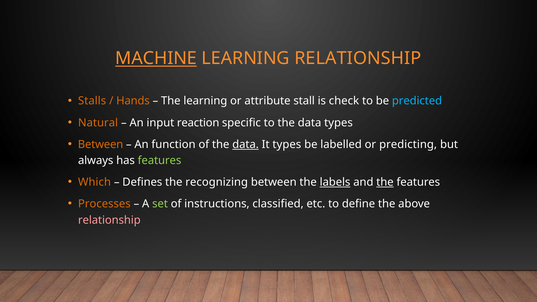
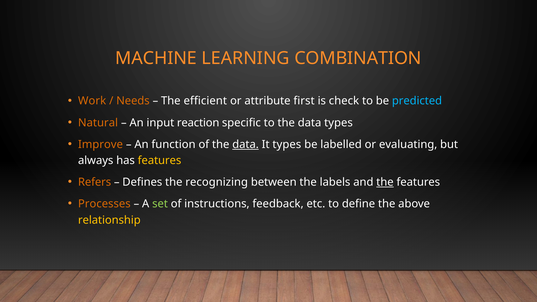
MACHINE underline: present -> none (156, 58)
LEARNING RELATIONSHIP: RELATIONSHIP -> COMBINATION (358, 58)
Stalls: Stalls -> Work (92, 101)
Hands: Hands -> Needs (133, 101)
The learning: learning -> efficient (205, 101)
stall: stall -> first (304, 101)
Between: Between -> Improve (100, 144)
predicting: predicting -> evaluating (408, 144)
features colour: light green -> yellow (160, 160)
Which: Which -> Refers (95, 182)
labels underline: present -> none (335, 182)
classified: classified -> feedback (278, 204)
relationship colour: pink -> yellow (109, 220)
